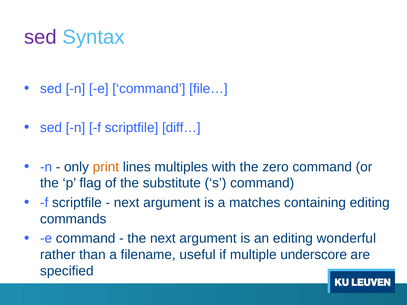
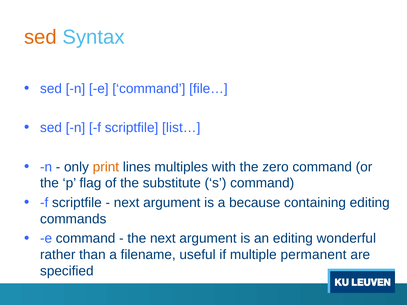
sed colour: purple -> orange (40, 37)
diff…: diff… -> list… (181, 128)
matches: matches -> because (255, 203)
underscore: underscore -> permanent (314, 255)
